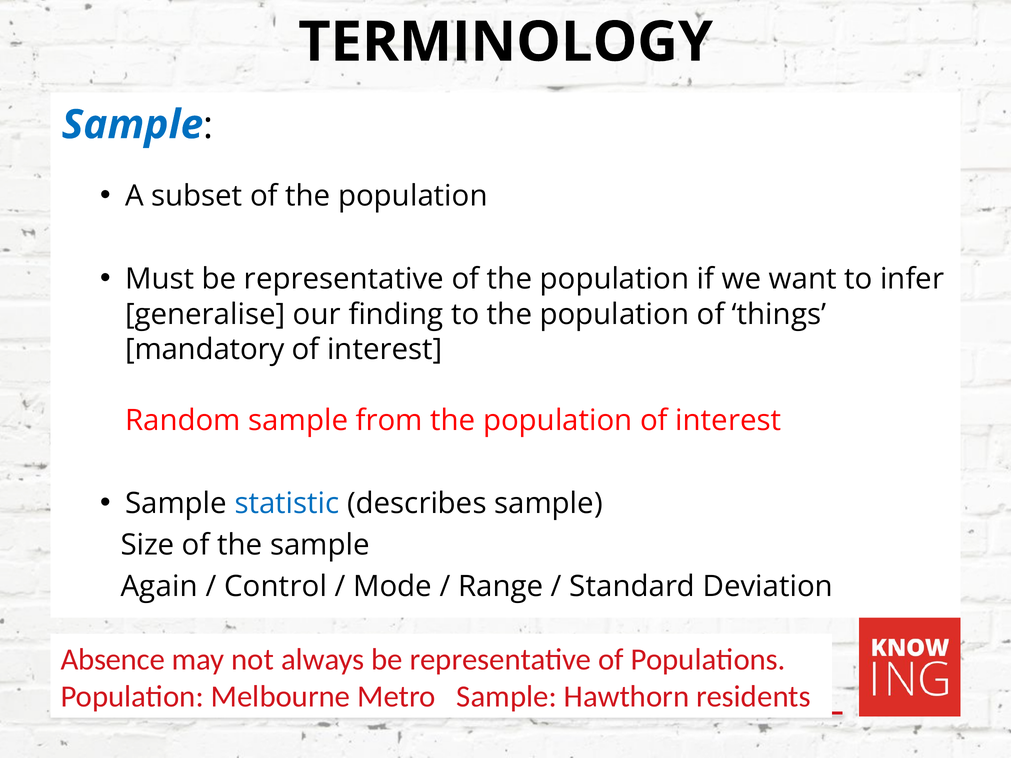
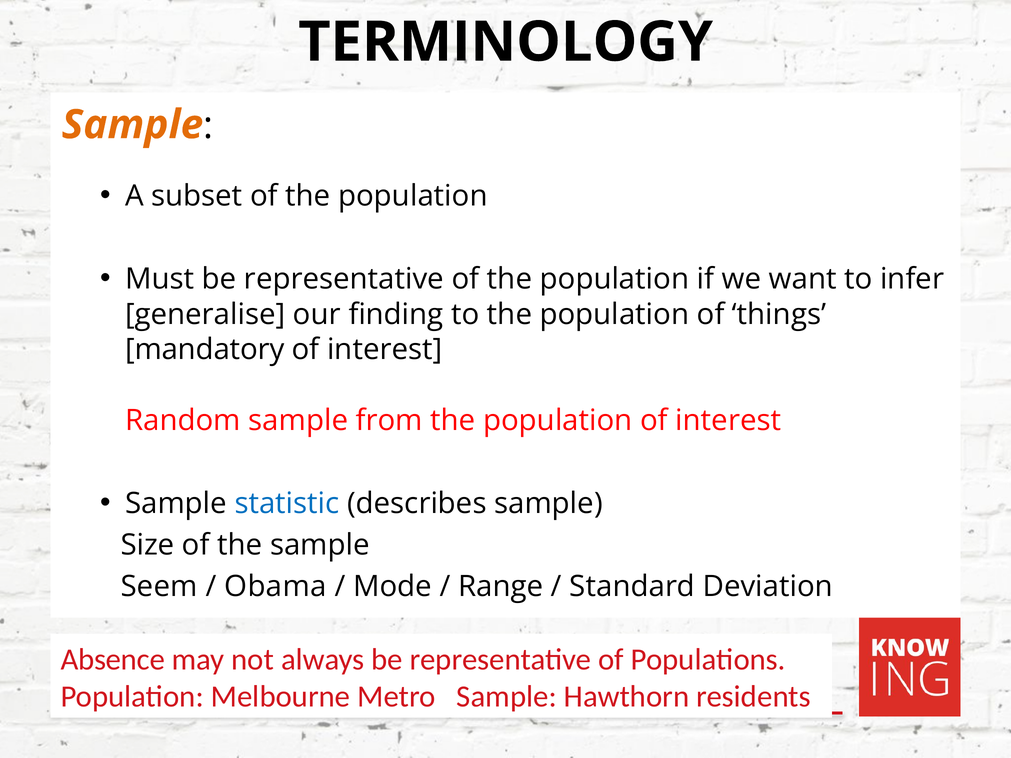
Sample colour: blue -> orange (133, 125)
Again: Again -> Seem (159, 587)
Control: Control -> Obama (275, 587)
